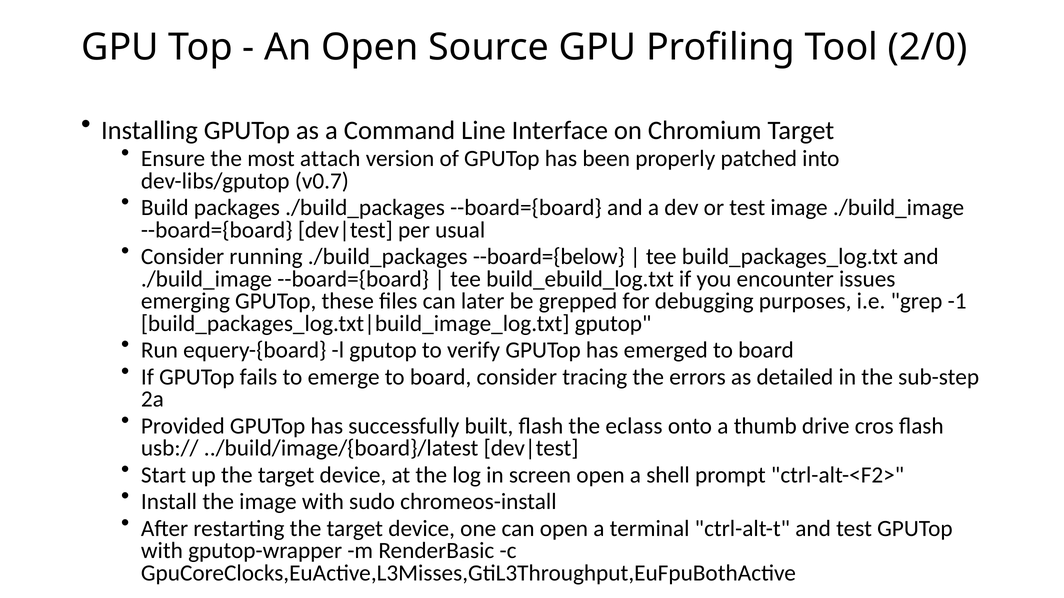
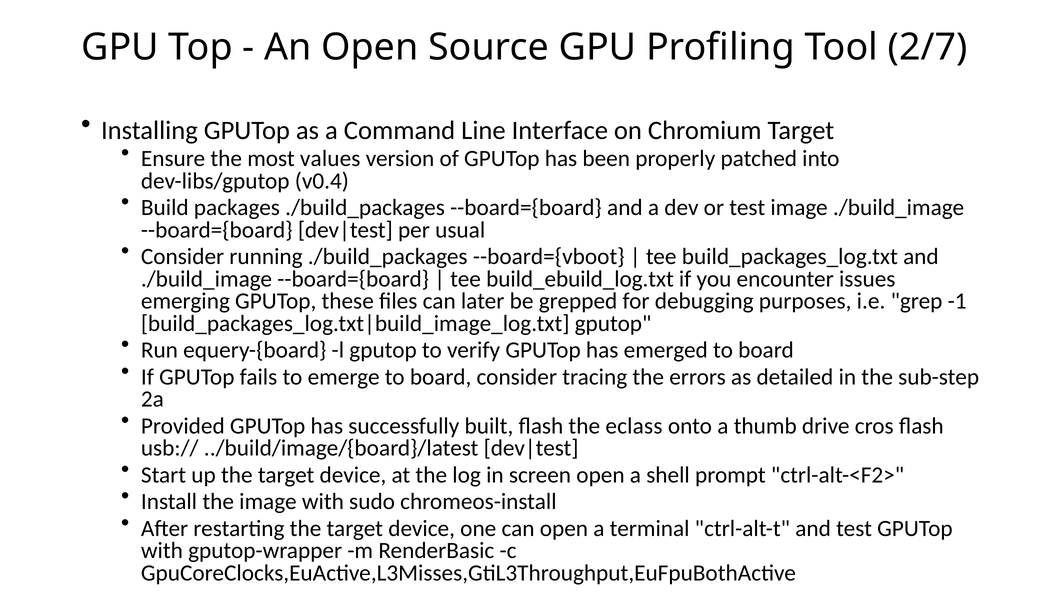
2/0: 2/0 -> 2/7 (928, 47)
attach: attach -> values (330, 159)
v0.7: v0.7 -> v0.4 (322, 181)
--board={below: --board={below -> --board={vboot (549, 257)
